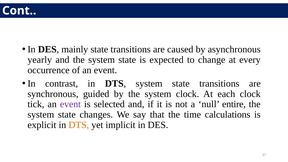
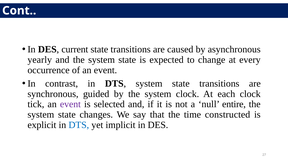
mainly: mainly -> current (75, 49)
calculations: calculations -> constructed (228, 115)
DTS colour: orange -> blue (79, 125)
